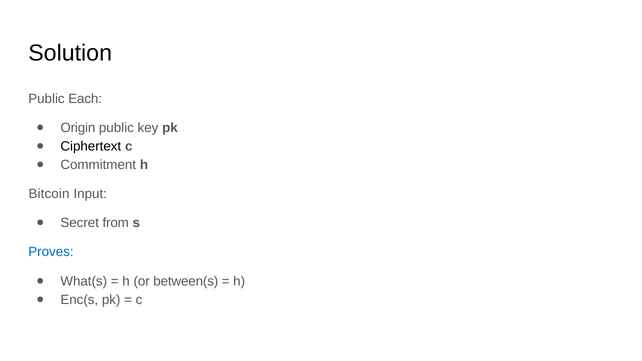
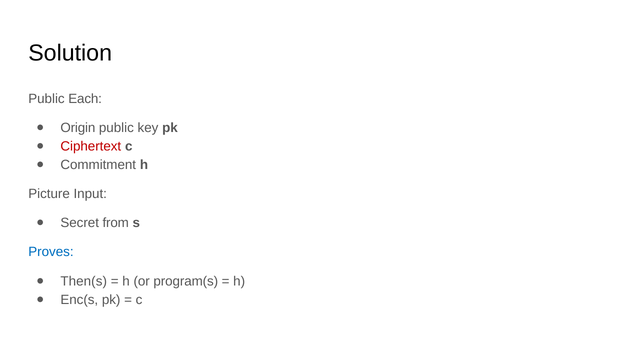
Ciphertext colour: black -> red (91, 146)
Bitcoin: Bitcoin -> Picture (49, 194)
What(s: What(s -> Then(s (84, 281)
between(s: between(s -> program(s (186, 281)
